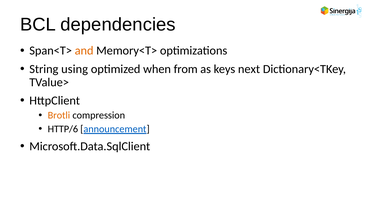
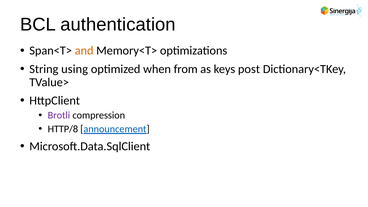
dependencies: dependencies -> authentication (118, 25)
next: next -> post (249, 69)
Brotli colour: orange -> purple (59, 115)
HTTP/6: HTTP/6 -> HTTP/8 (63, 129)
